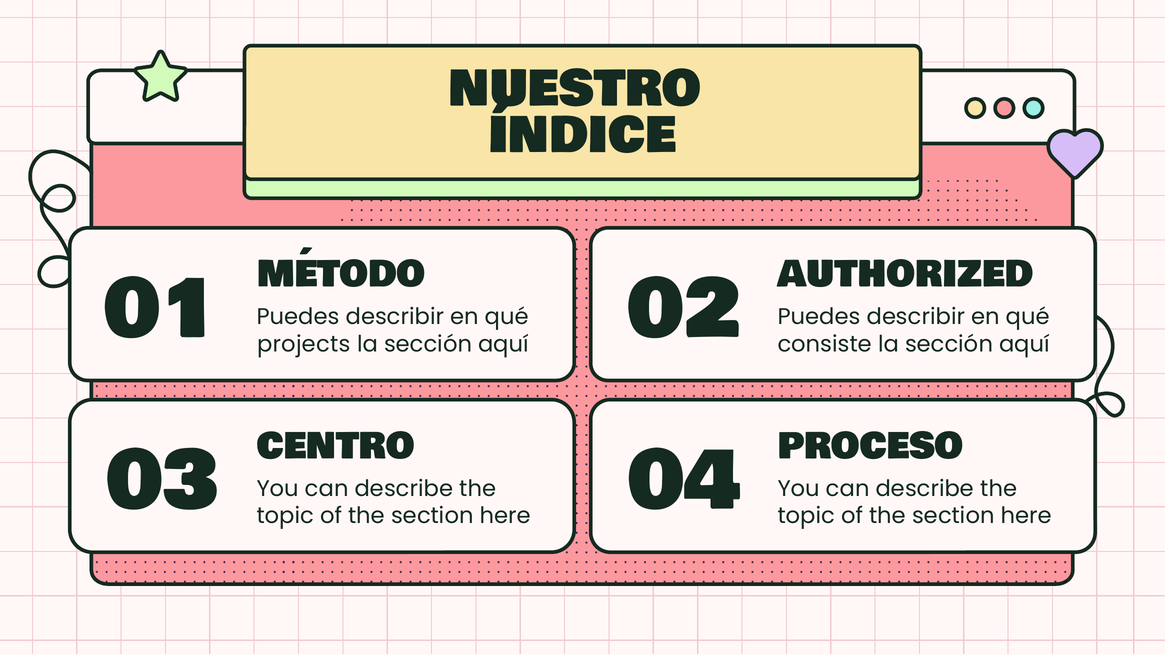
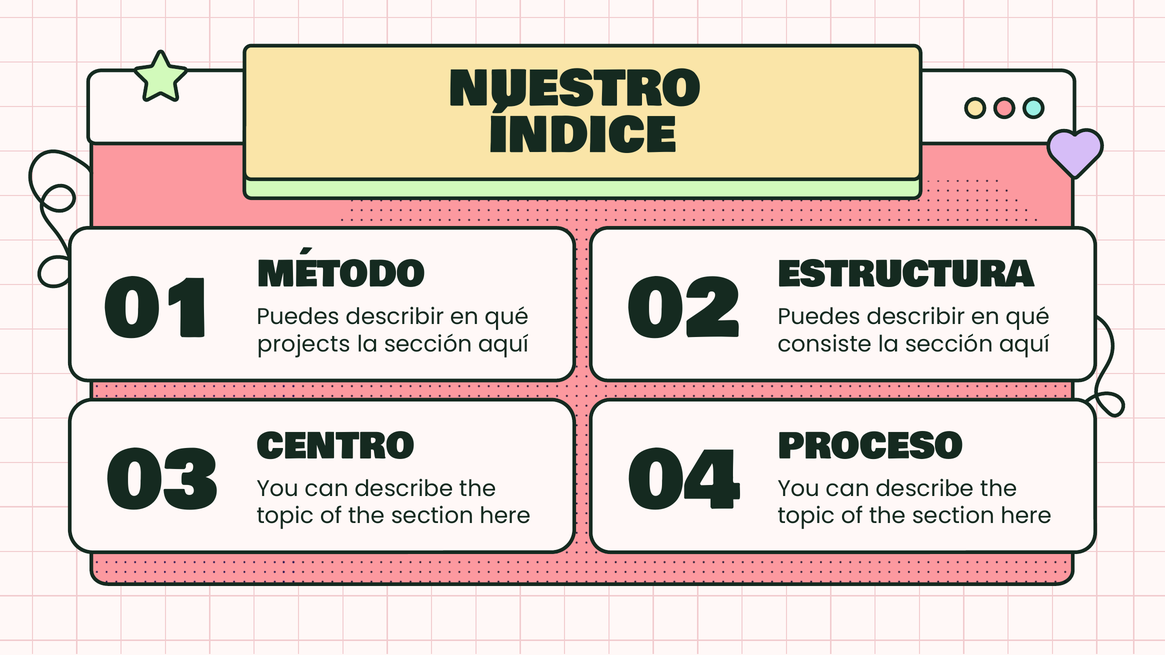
AUTHORIZED: AUTHORIZED -> ESTRUCTURA (906, 275)
